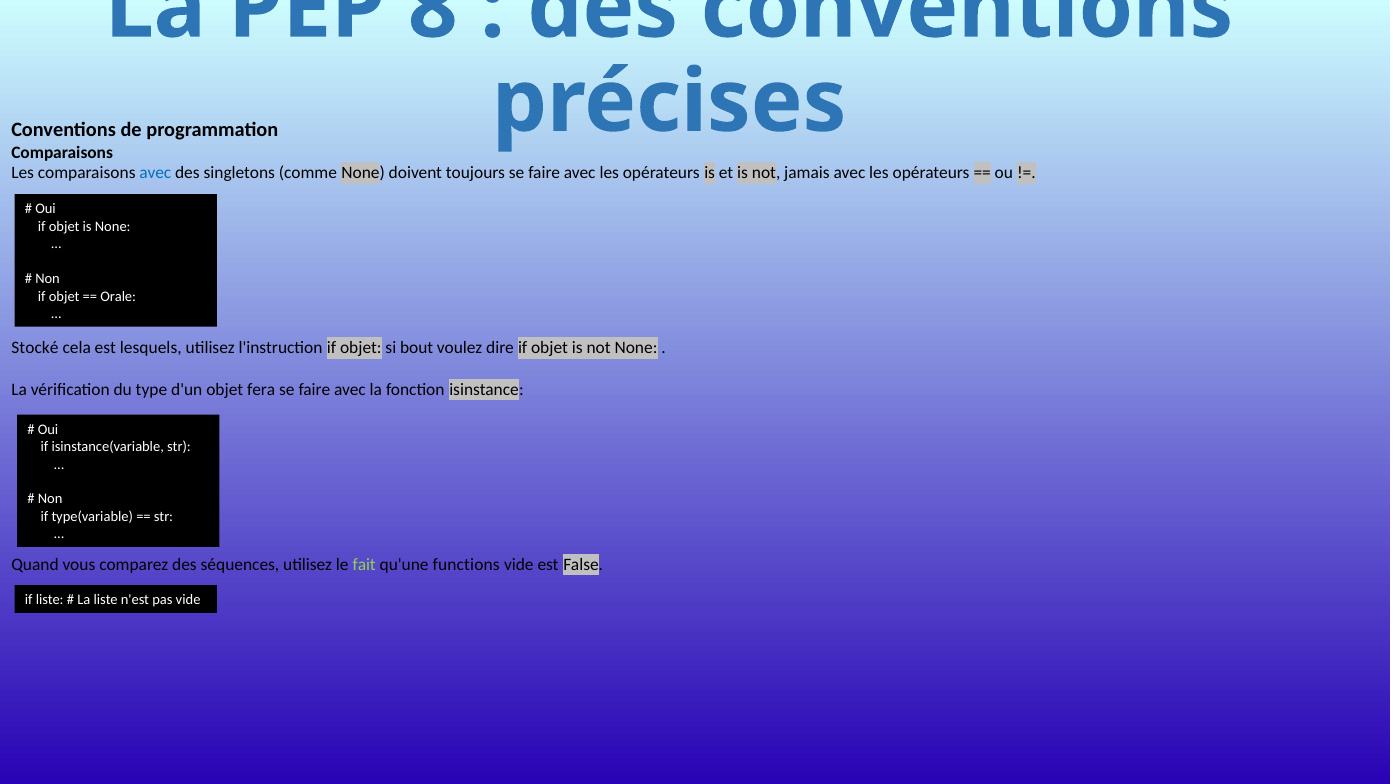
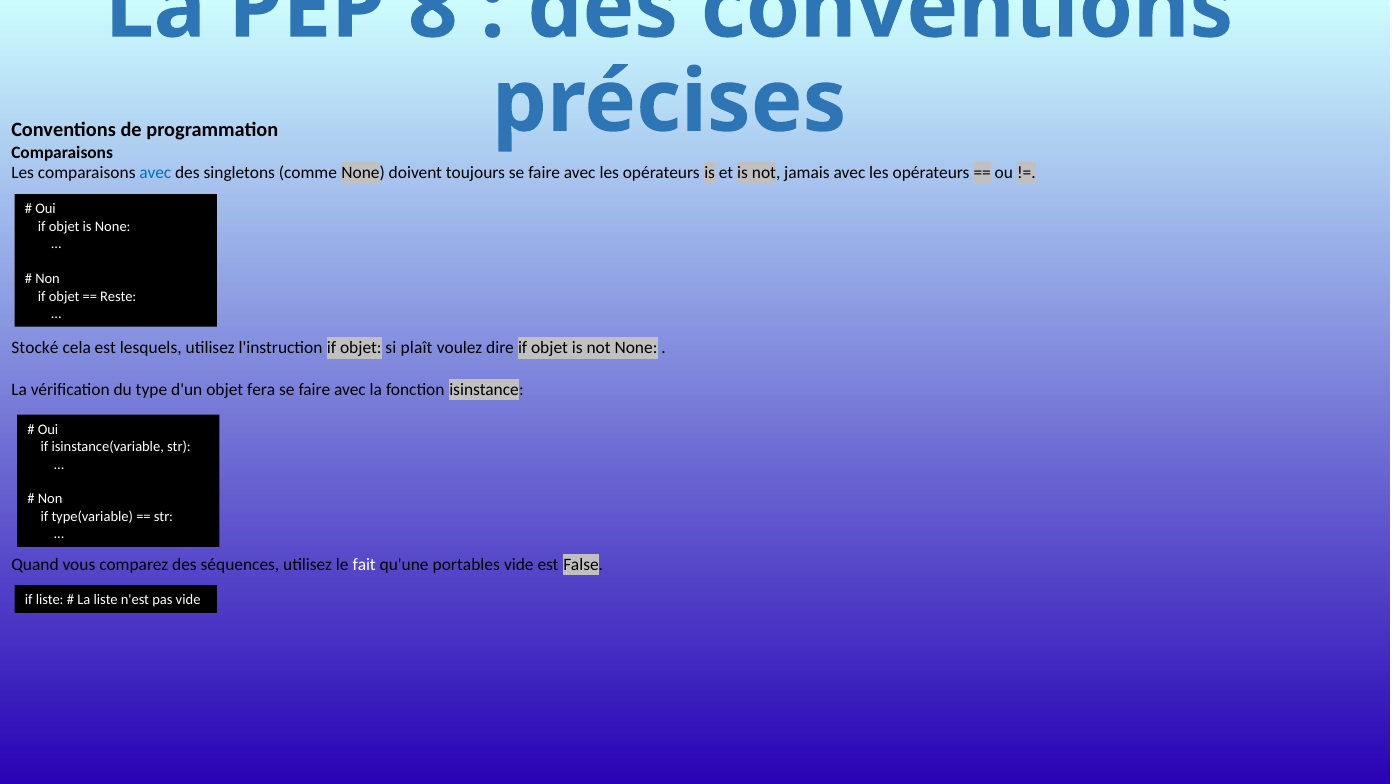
Orale: Orale -> Reste (118, 296)
bout: bout -> plaît (417, 348)
fait colour: light green -> white (364, 565)
functions: functions -> portables (466, 565)
